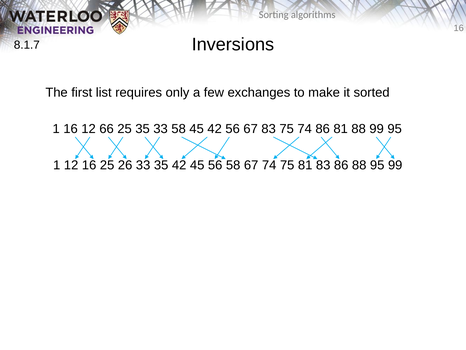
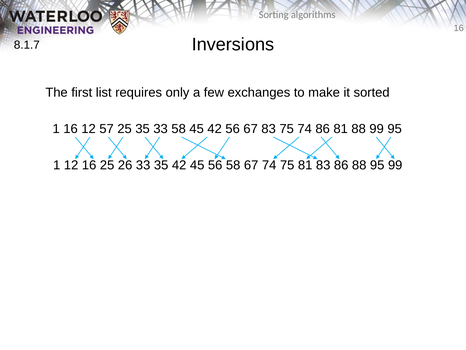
66: 66 -> 57 (107, 129)
